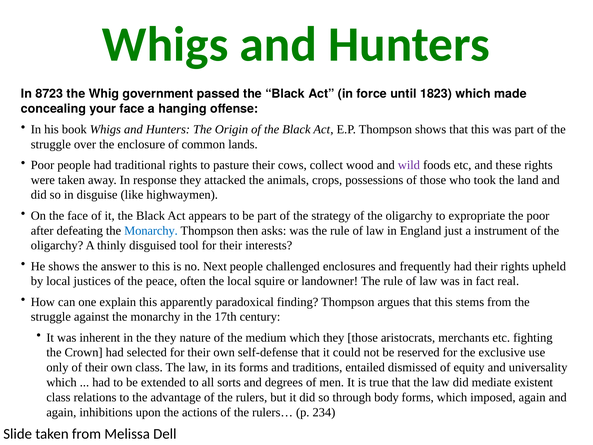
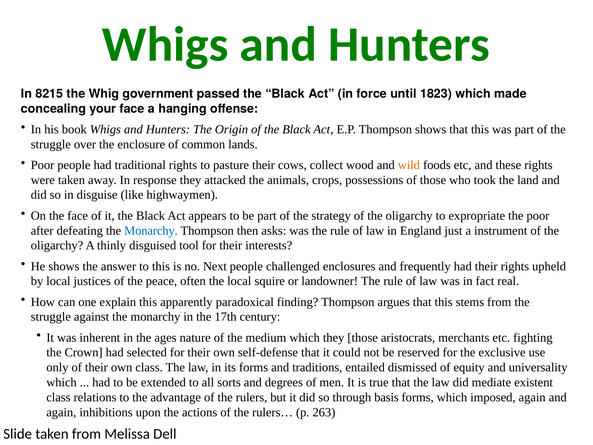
8723: 8723 -> 8215 (49, 94)
wild colour: purple -> orange (409, 165)
the they: they -> ages (165, 337)
body: body -> basis (386, 397)
234: 234 -> 263 (324, 412)
